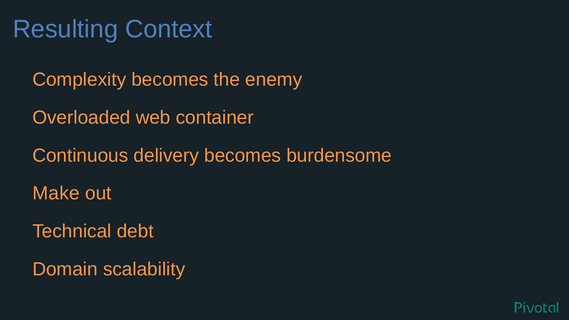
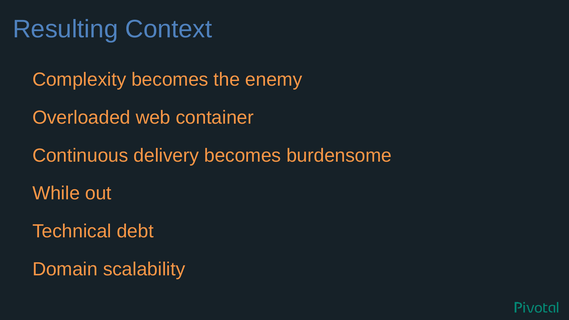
Make: Make -> While (56, 193)
